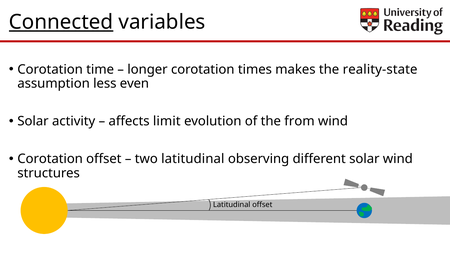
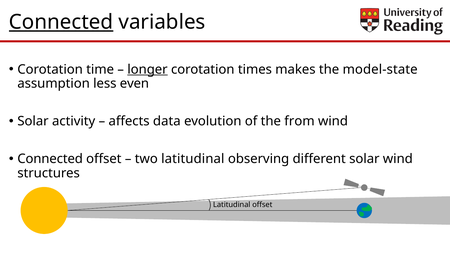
longer underline: none -> present (147, 69)
reality-state: reality-state -> model-state (380, 69)
limit: limit -> data (167, 121)
Corotation: Corotation -> Connected (50, 159)
